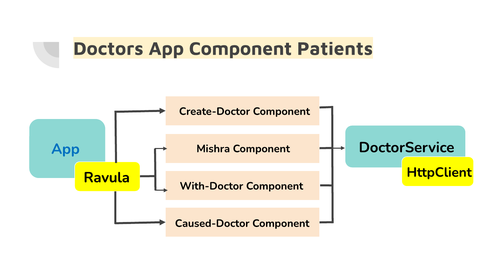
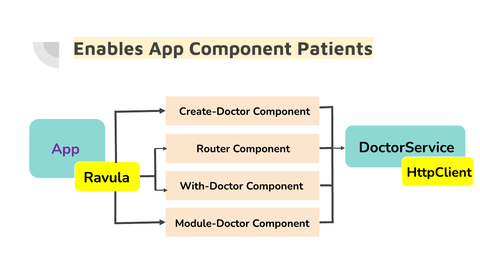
Doctors: Doctors -> Enables (108, 49)
App colour: blue -> purple (65, 149)
Mishra: Mishra -> Router (213, 149)
Caused-Doctor: Caused-Doctor -> Module-Doctor (212, 223)
